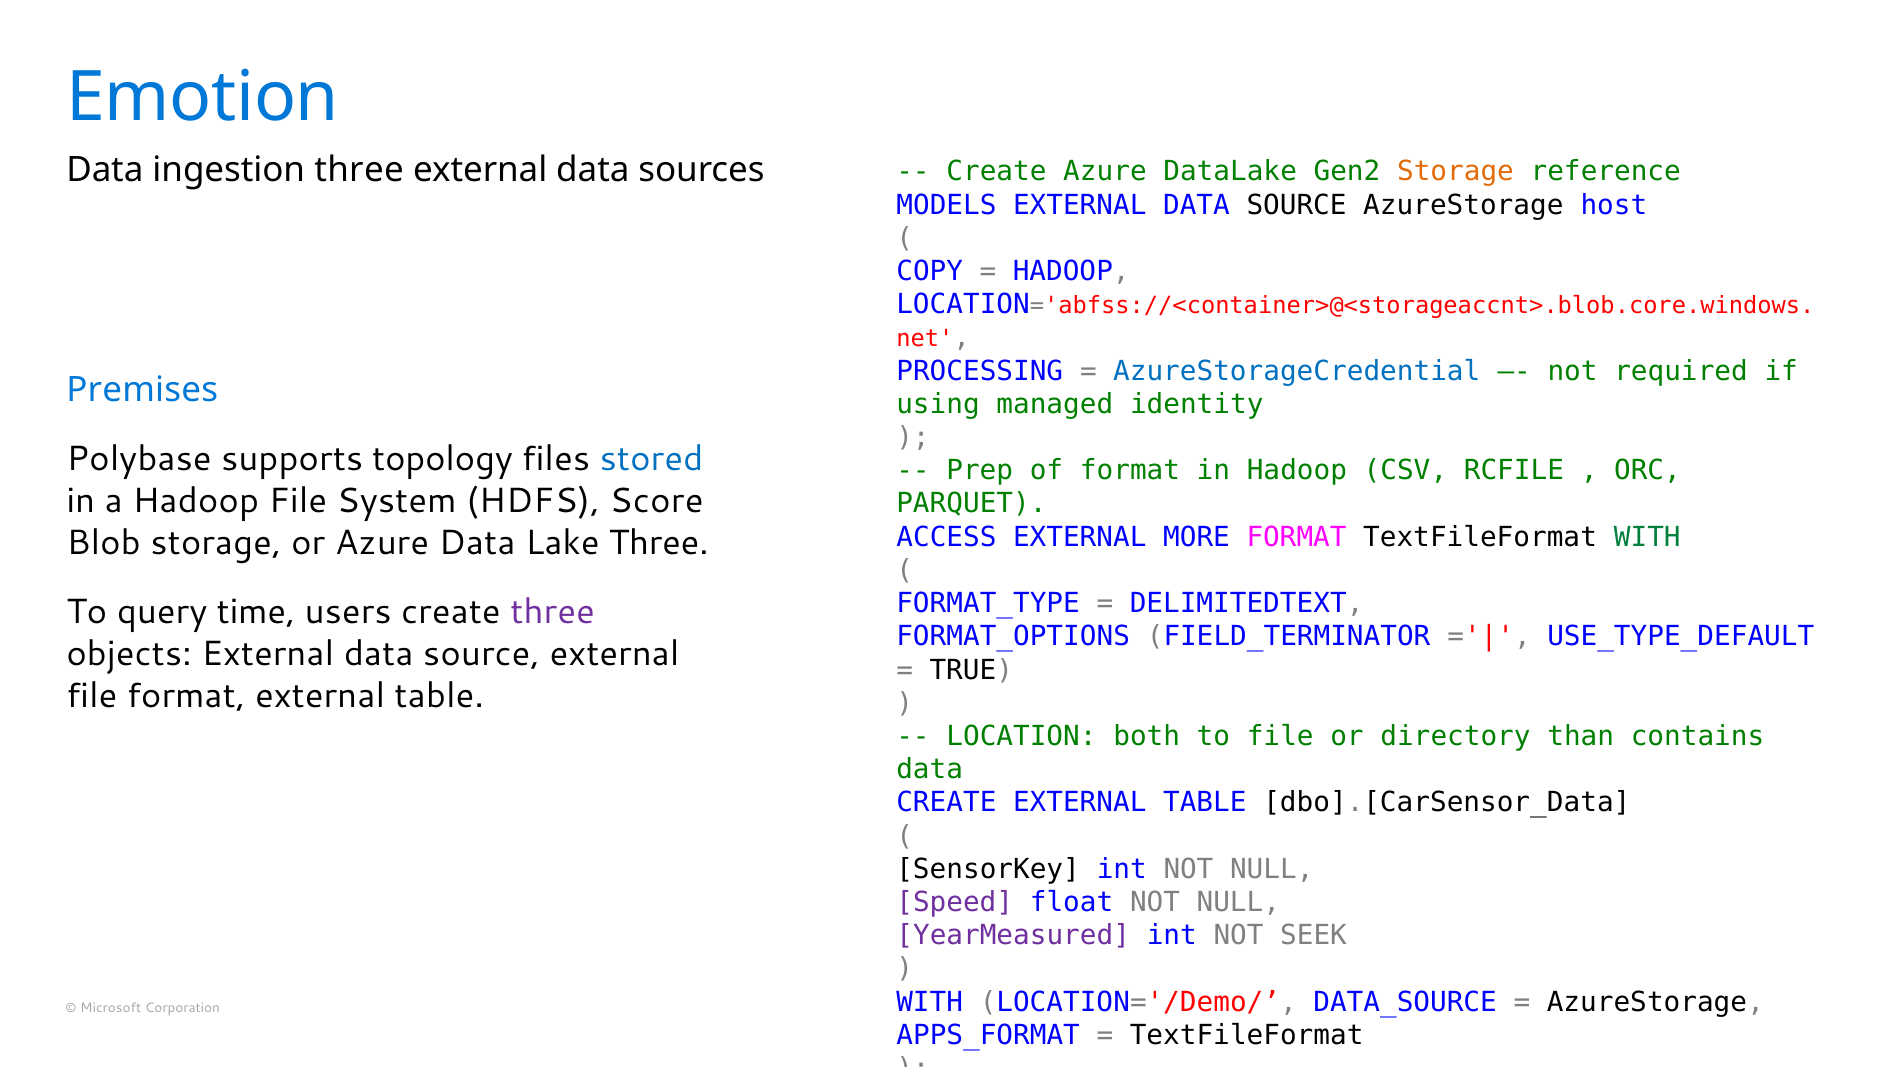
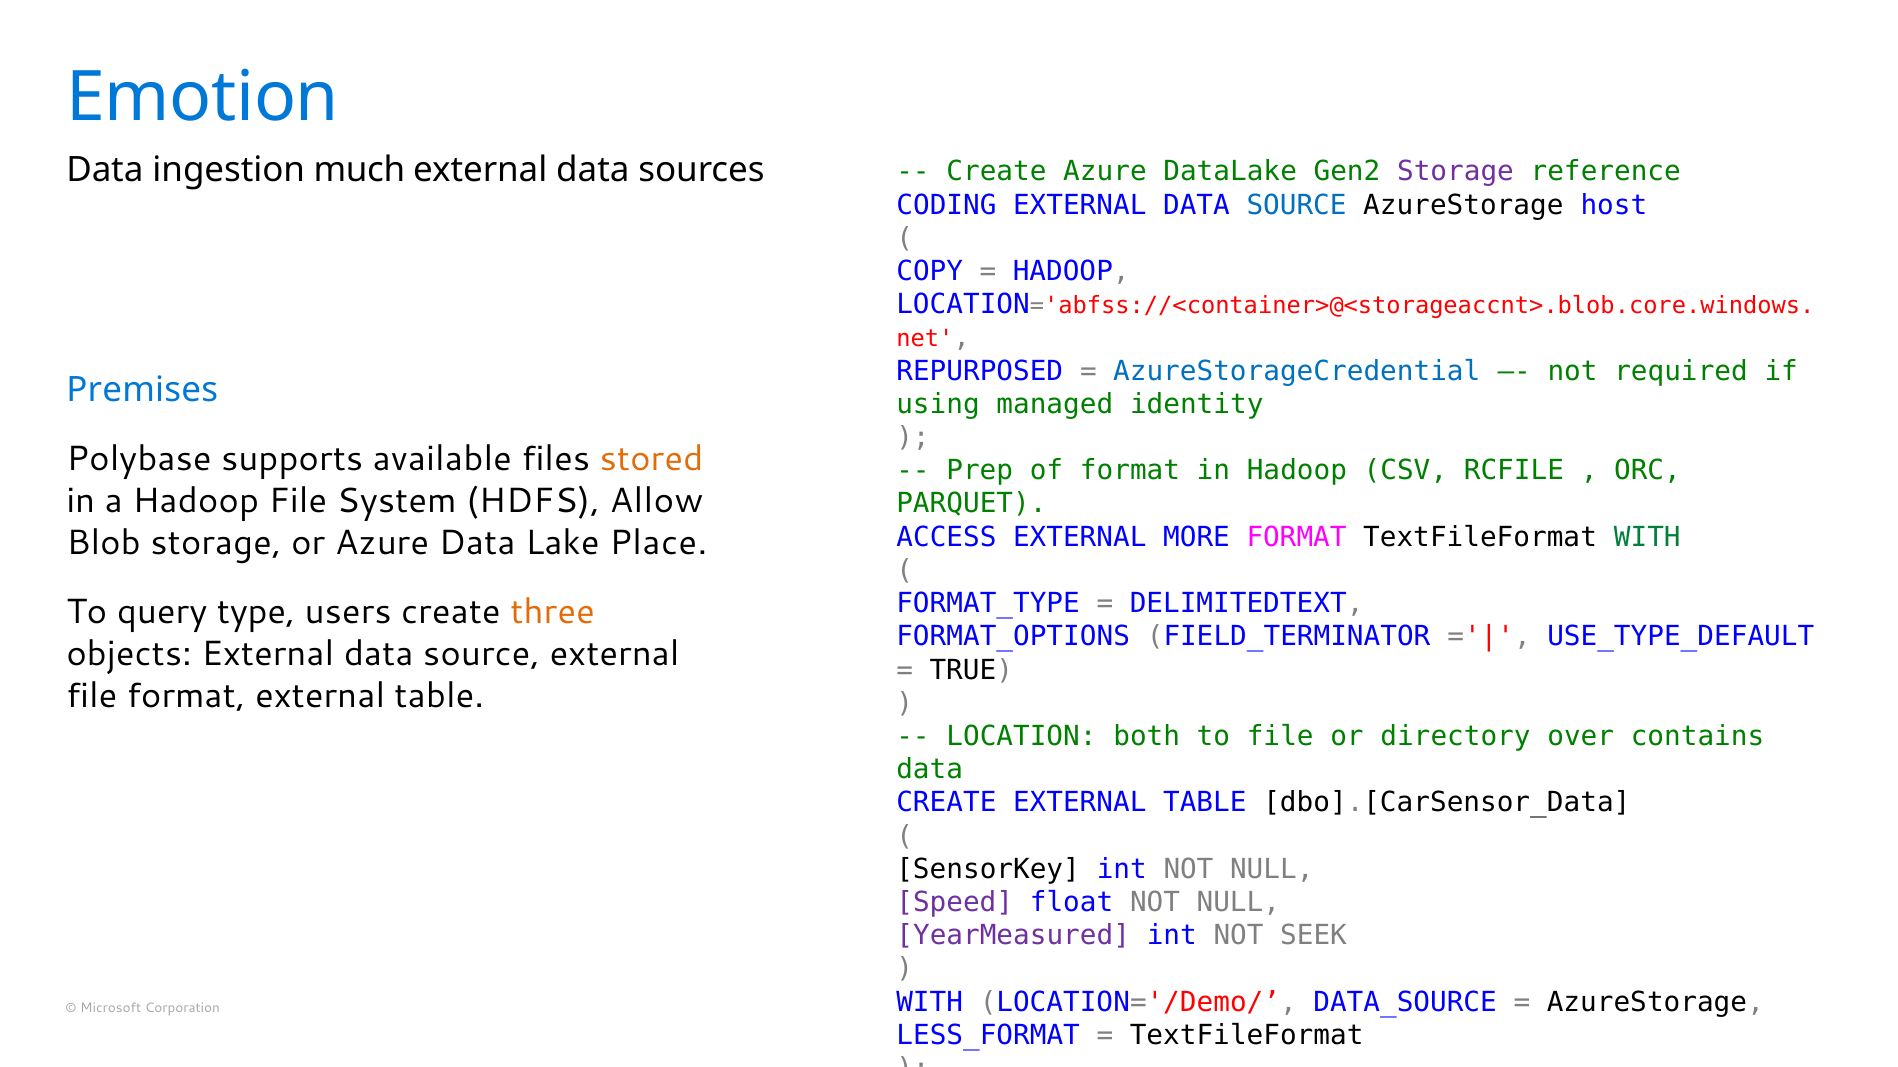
Storage colour: orange -> purple (1455, 172)
ingestion three: three -> much (359, 170)
MODELS: MODELS -> CODING (946, 205)
SOURCE colour: black -> blue (1297, 205)
PROCESSING: PROCESSING -> REPURPOSED (980, 371)
topology: topology -> available (442, 460)
stored colour: blue -> orange (651, 460)
Score: Score -> Allow (656, 502)
Lake Three: Three -> Place (658, 544)
time: time -> type (256, 613)
three colour: purple -> orange (553, 613)
than: than -> over (1581, 737)
APPS_FORMAT: APPS_FORMAT -> LESS_FORMAT (988, 1036)
